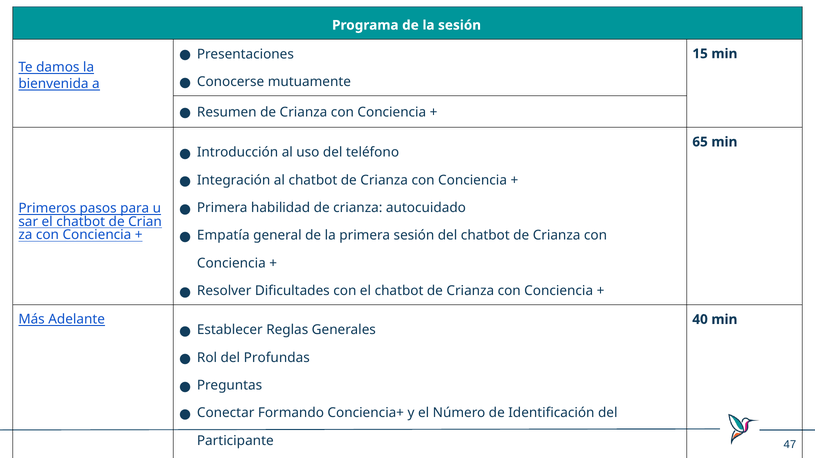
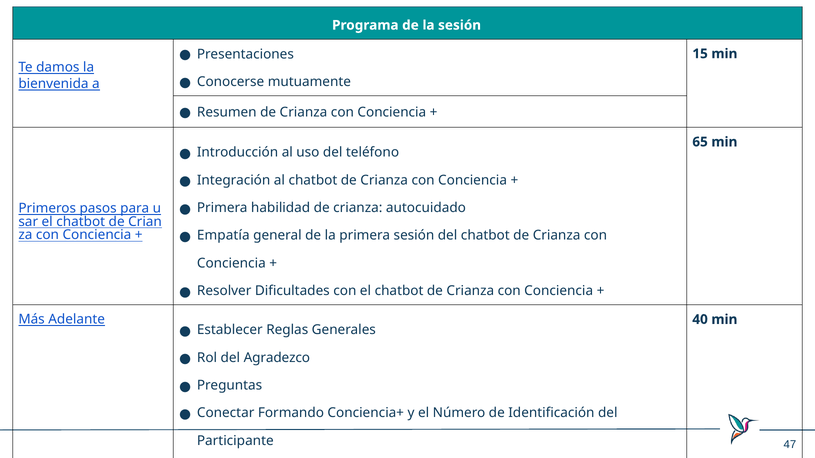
Profundas: Profundas -> Agradezco (277, 358)
